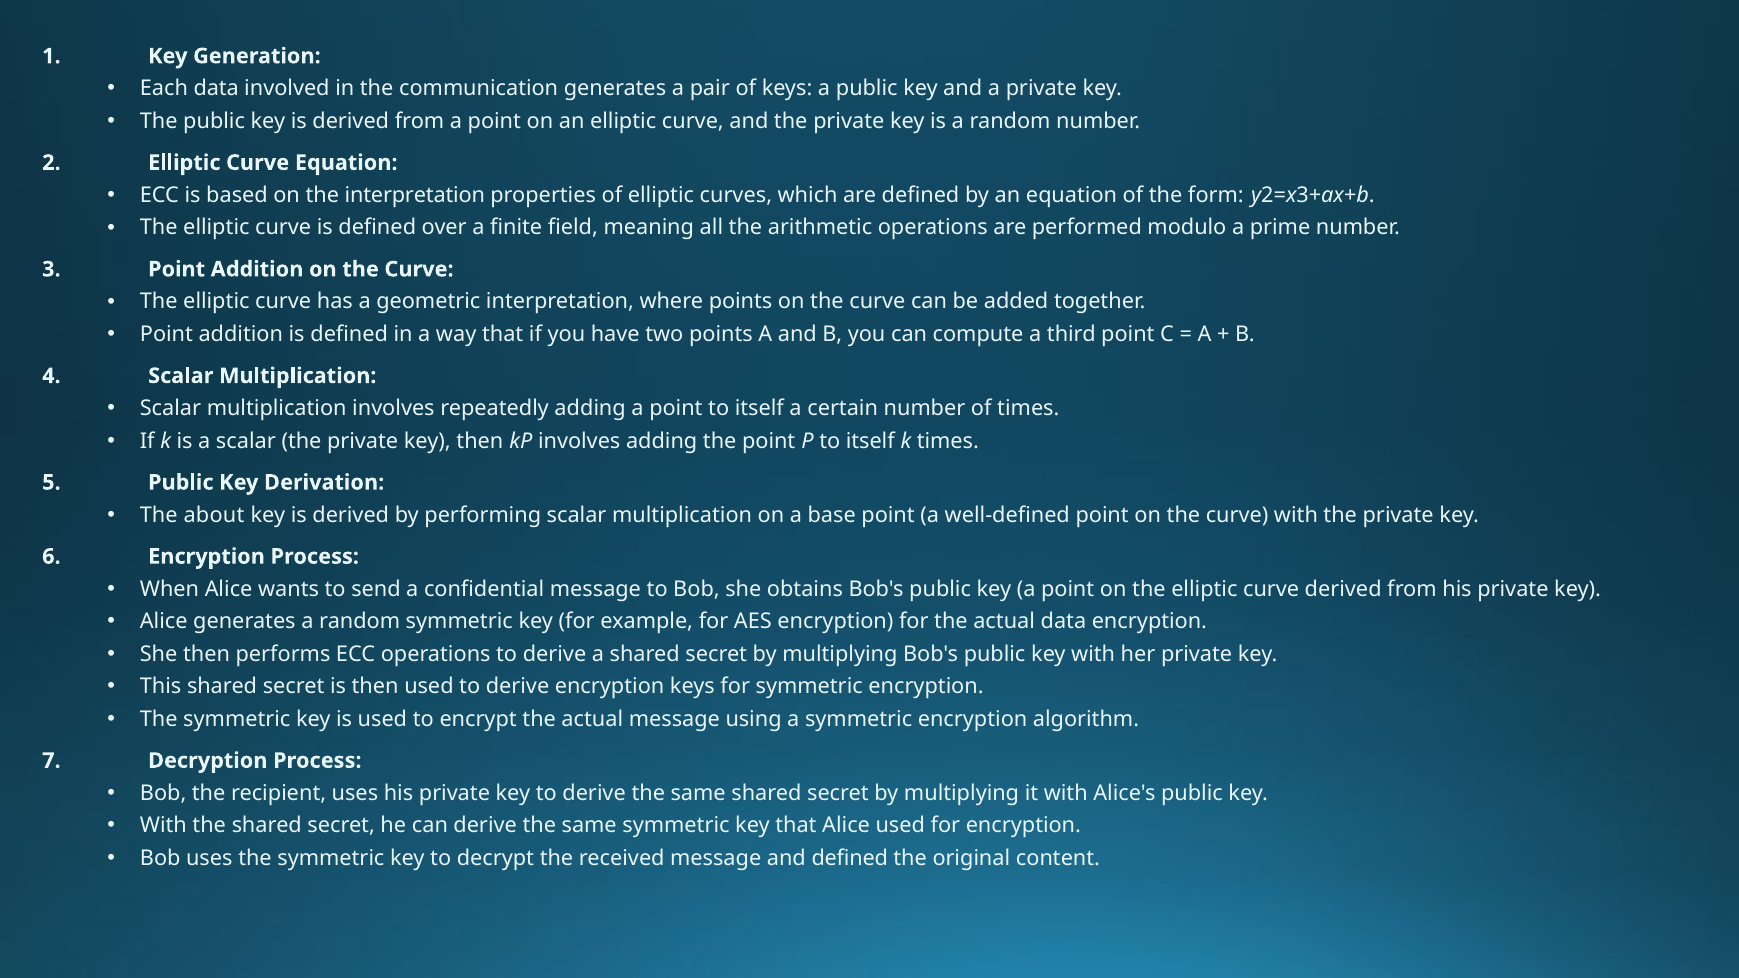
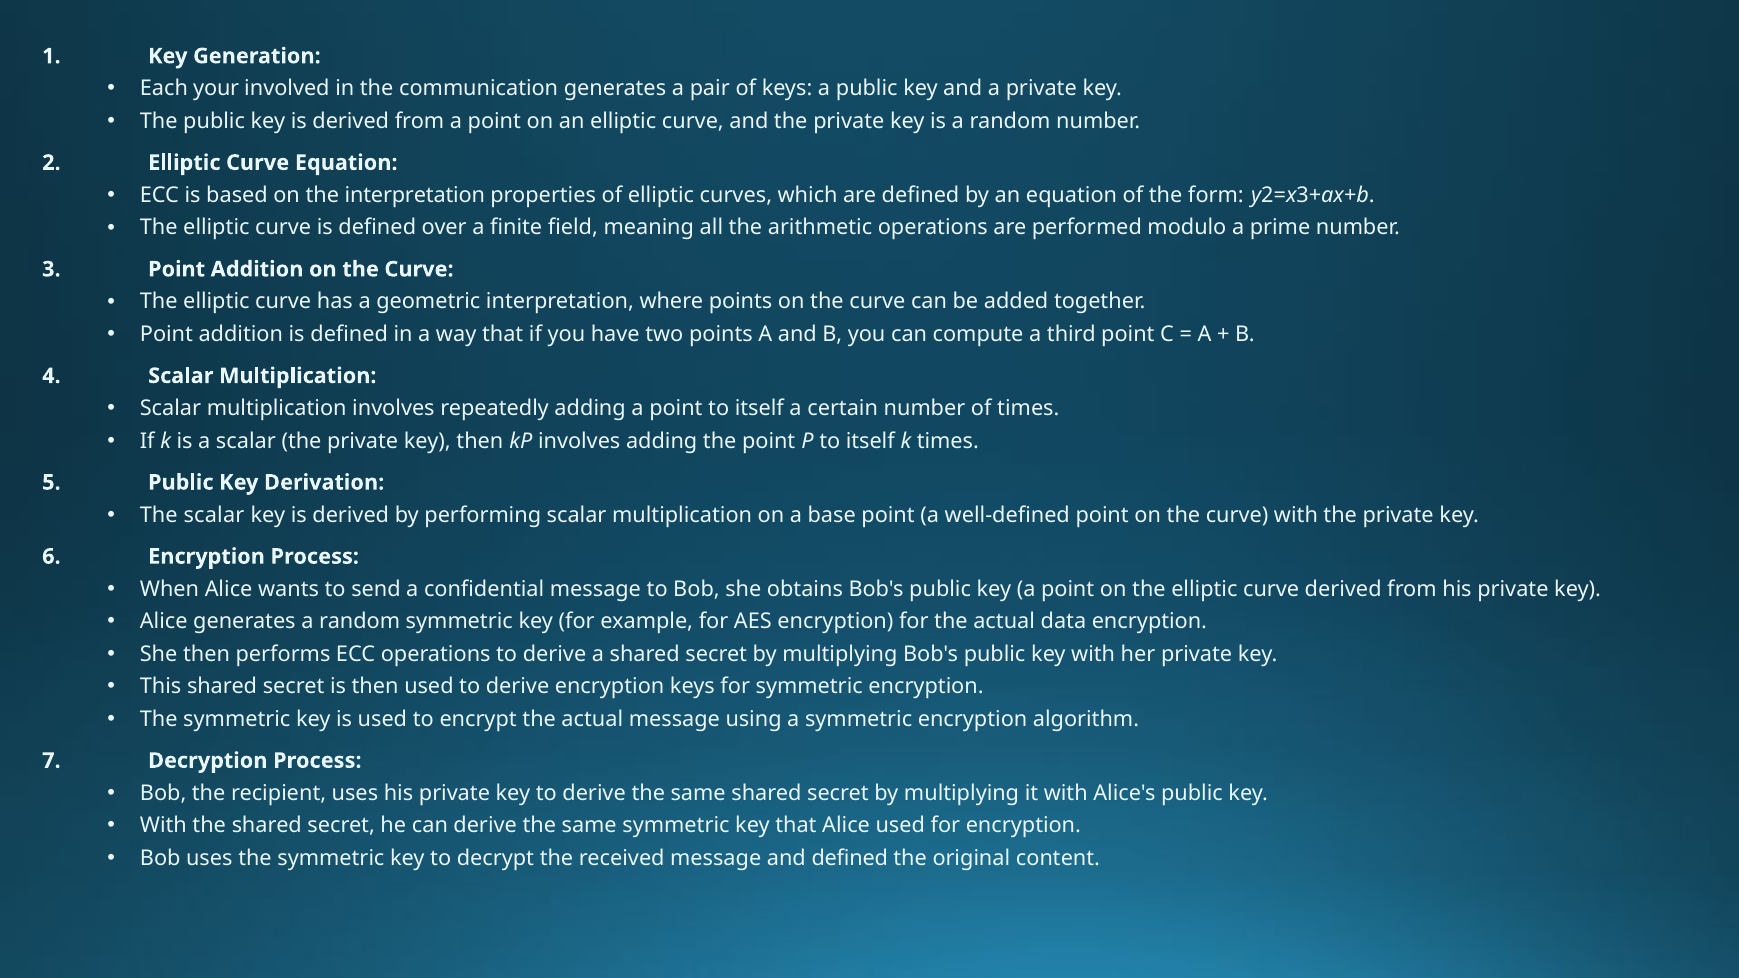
Each data: data -> your (216, 89)
The about: about -> scalar (214, 515)
